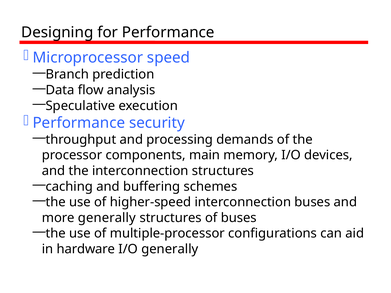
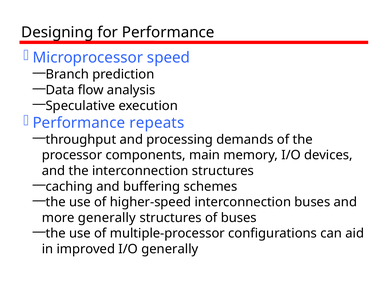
security: security -> repeats (157, 123)
hardware: hardware -> improved (86, 249)
